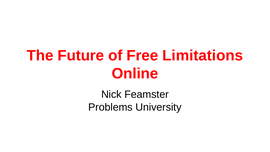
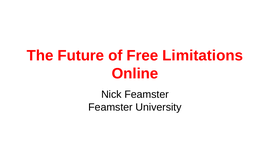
Problems: Problems -> Feamster (111, 107)
